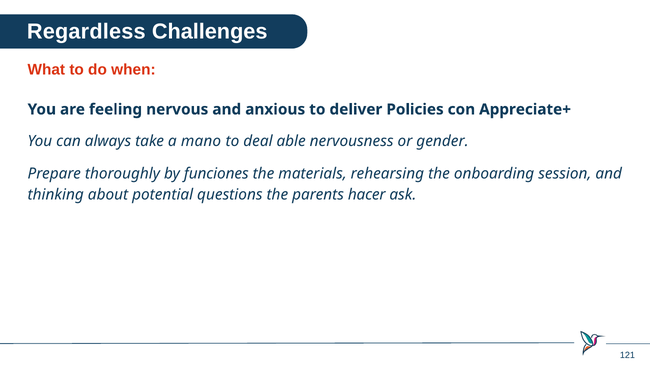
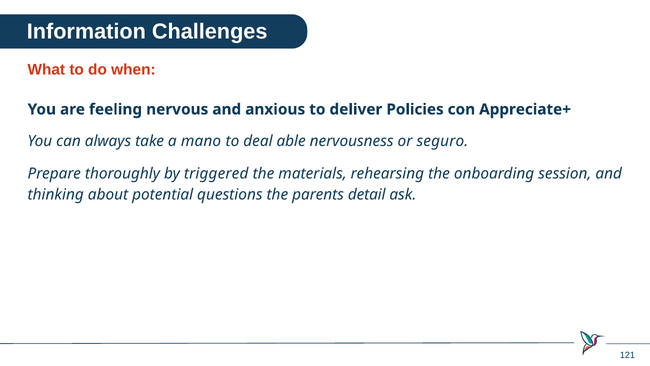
Regardless: Regardless -> Information (86, 32)
gender: gender -> seguro (442, 141)
funciones: funciones -> triggered (216, 173)
hacer: hacer -> detail (367, 194)
